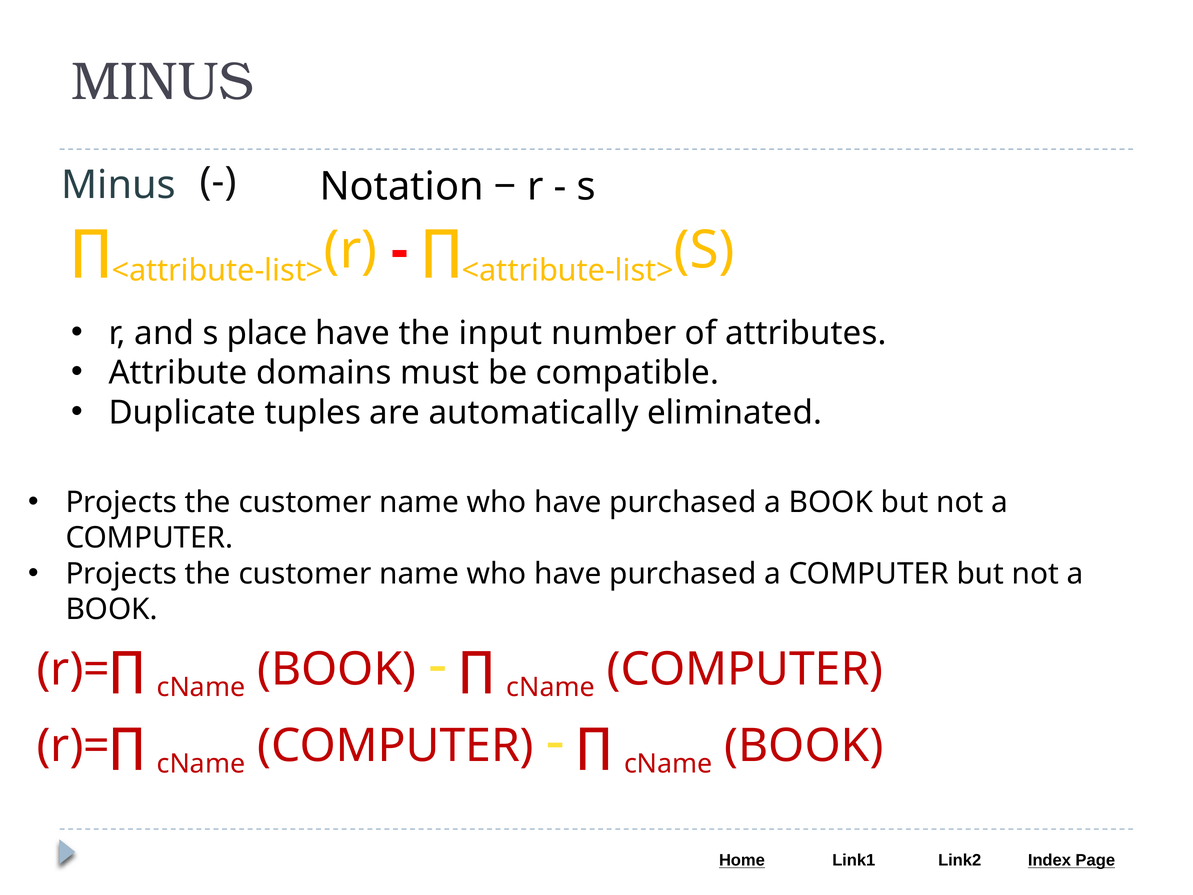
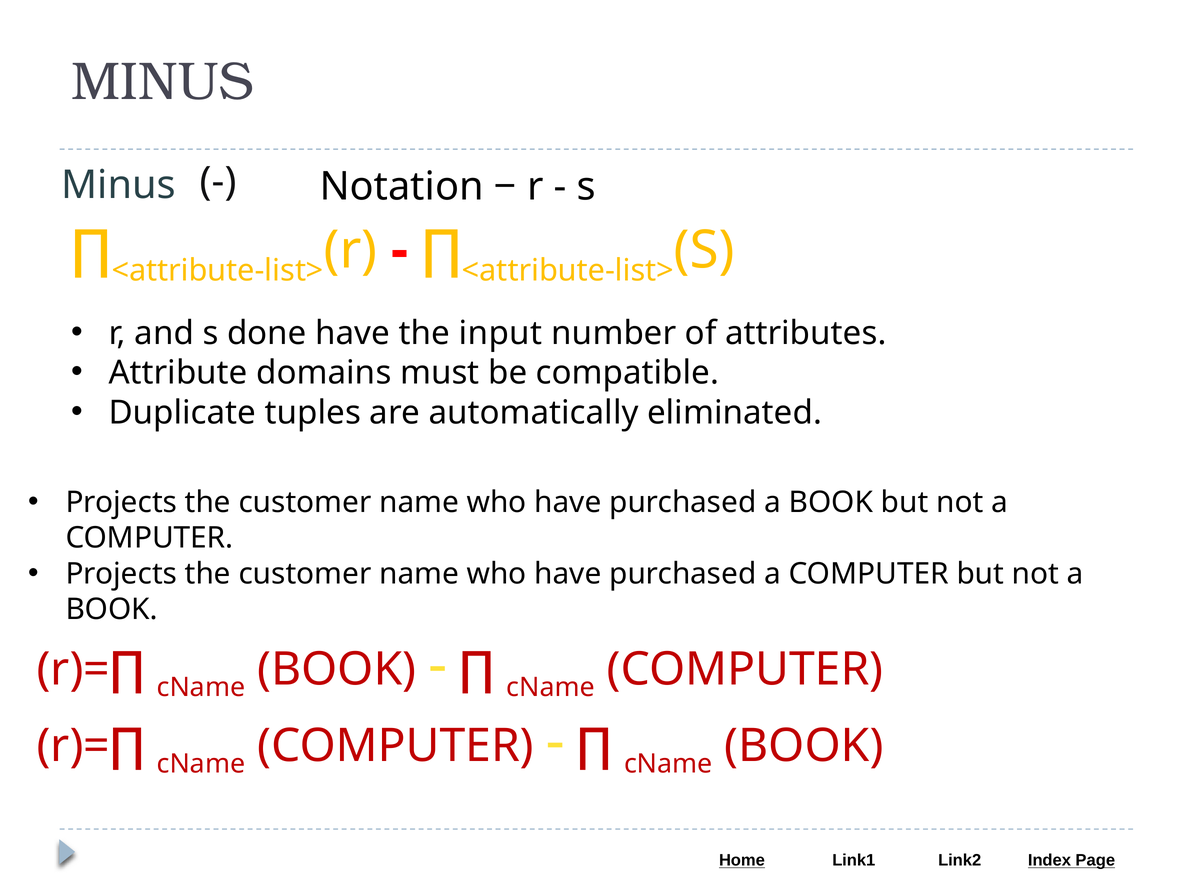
place: place -> done (267, 333)
